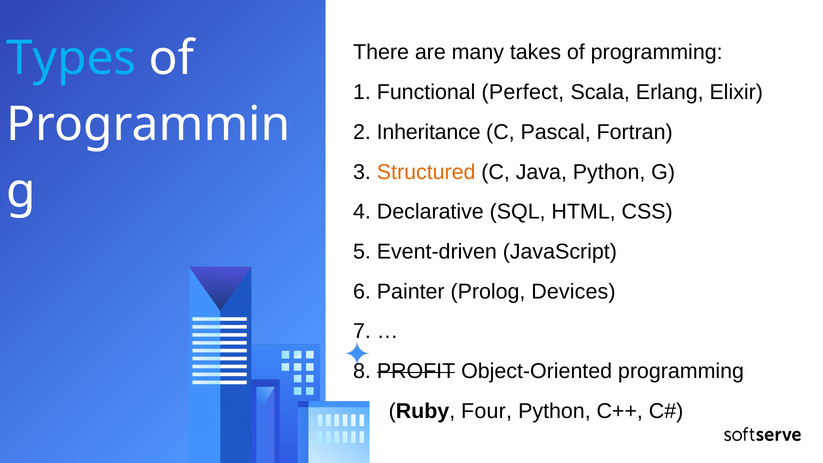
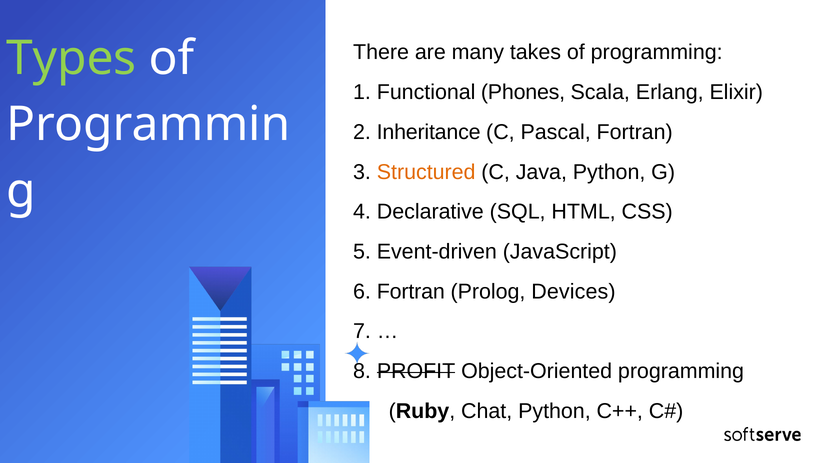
Types colour: light blue -> light green (71, 58)
Perfect: Perfect -> Phones (523, 92)
6 Painter: Painter -> Fortran (411, 291)
Four: Four -> Chat (487, 411)
